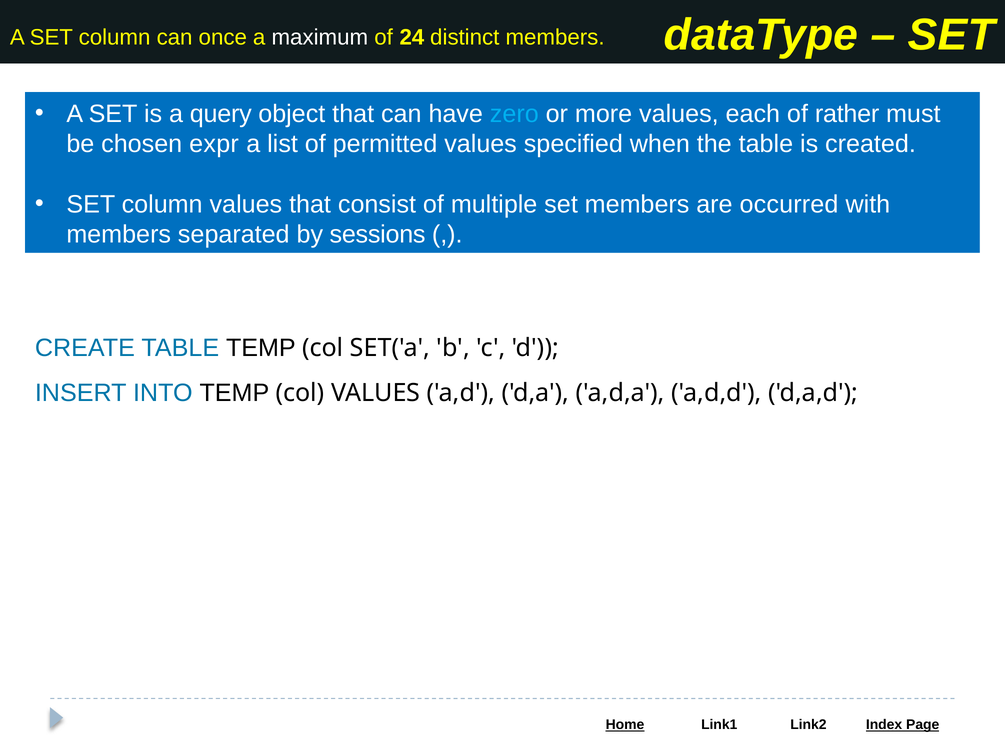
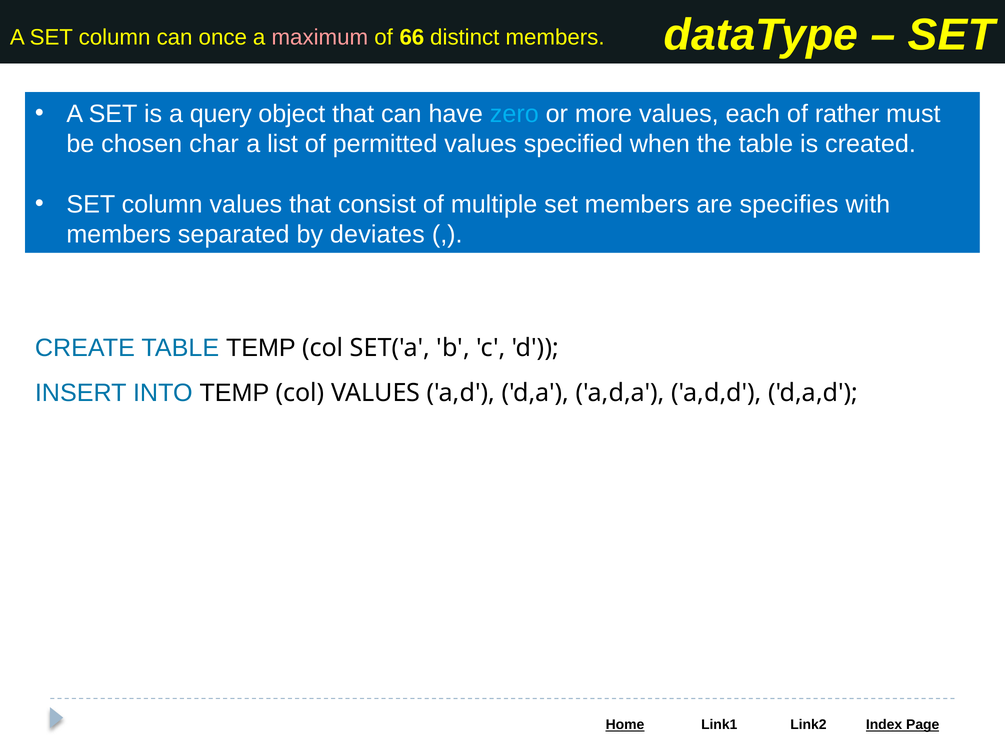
maximum colour: white -> pink (320, 37)
24: 24 -> 66 (412, 37)
expr: expr -> char (214, 144)
occurred: occurred -> specifies (789, 204)
sessions: sessions -> deviates (377, 234)
